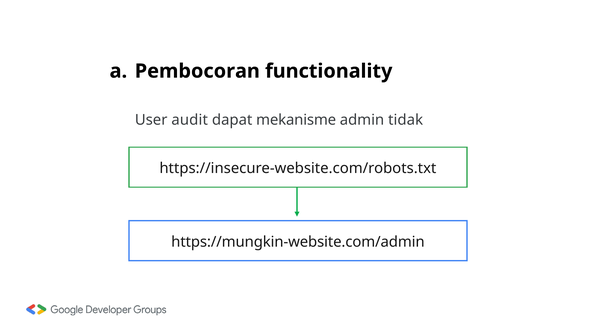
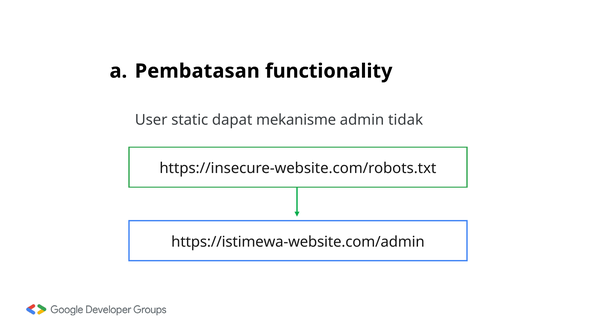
Pembocoran: Pembocoran -> Pembatasan (197, 71)
audit: audit -> static (190, 120)
https://mungkin-website.com/admin: https://mungkin-website.com/admin -> https://istimewa-website.com/admin (298, 242)
